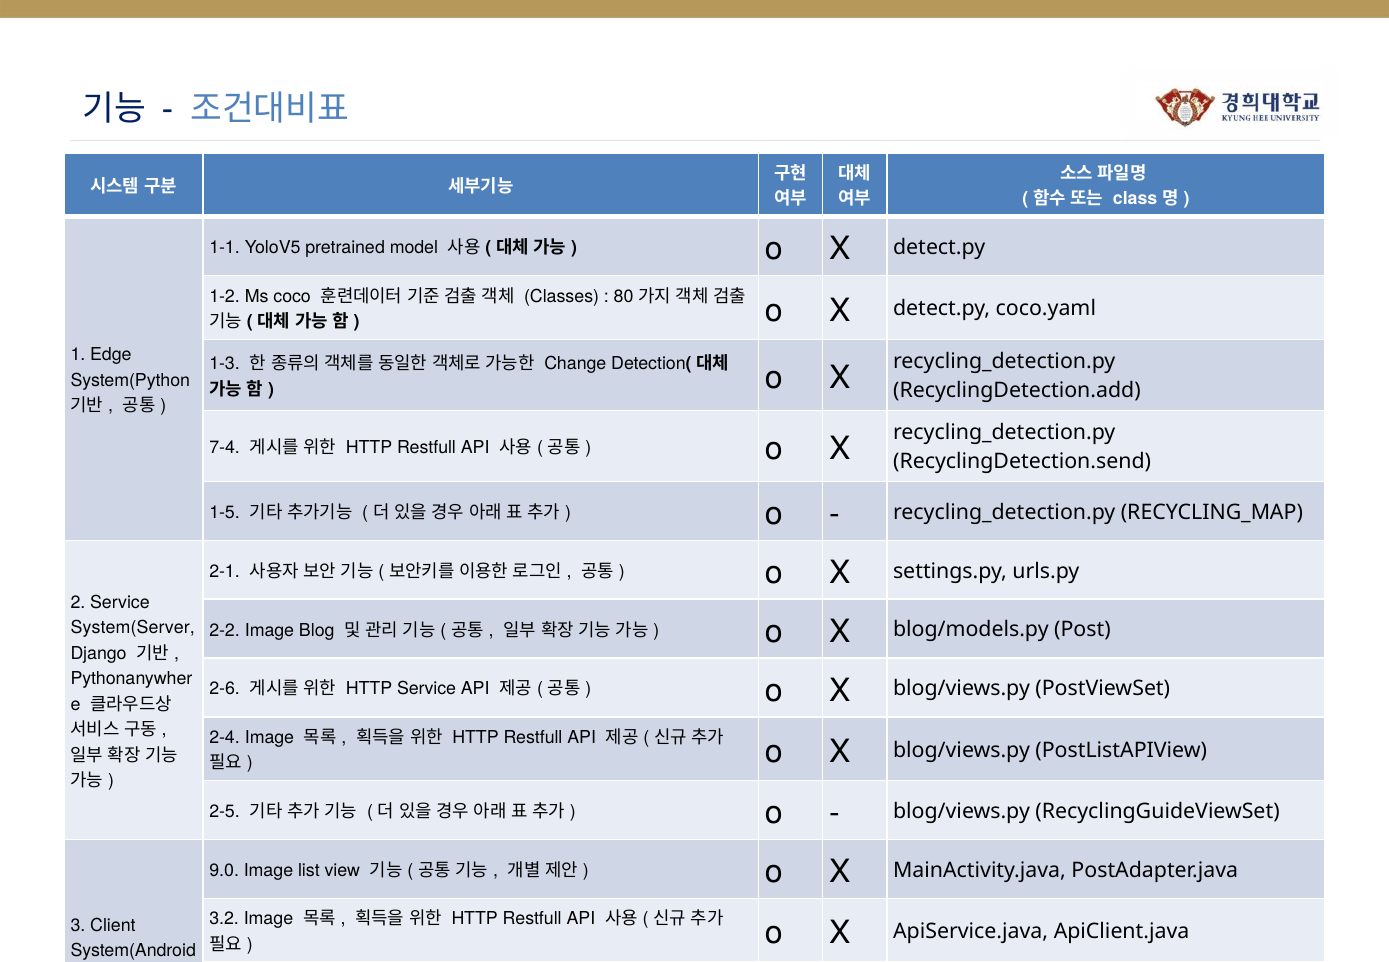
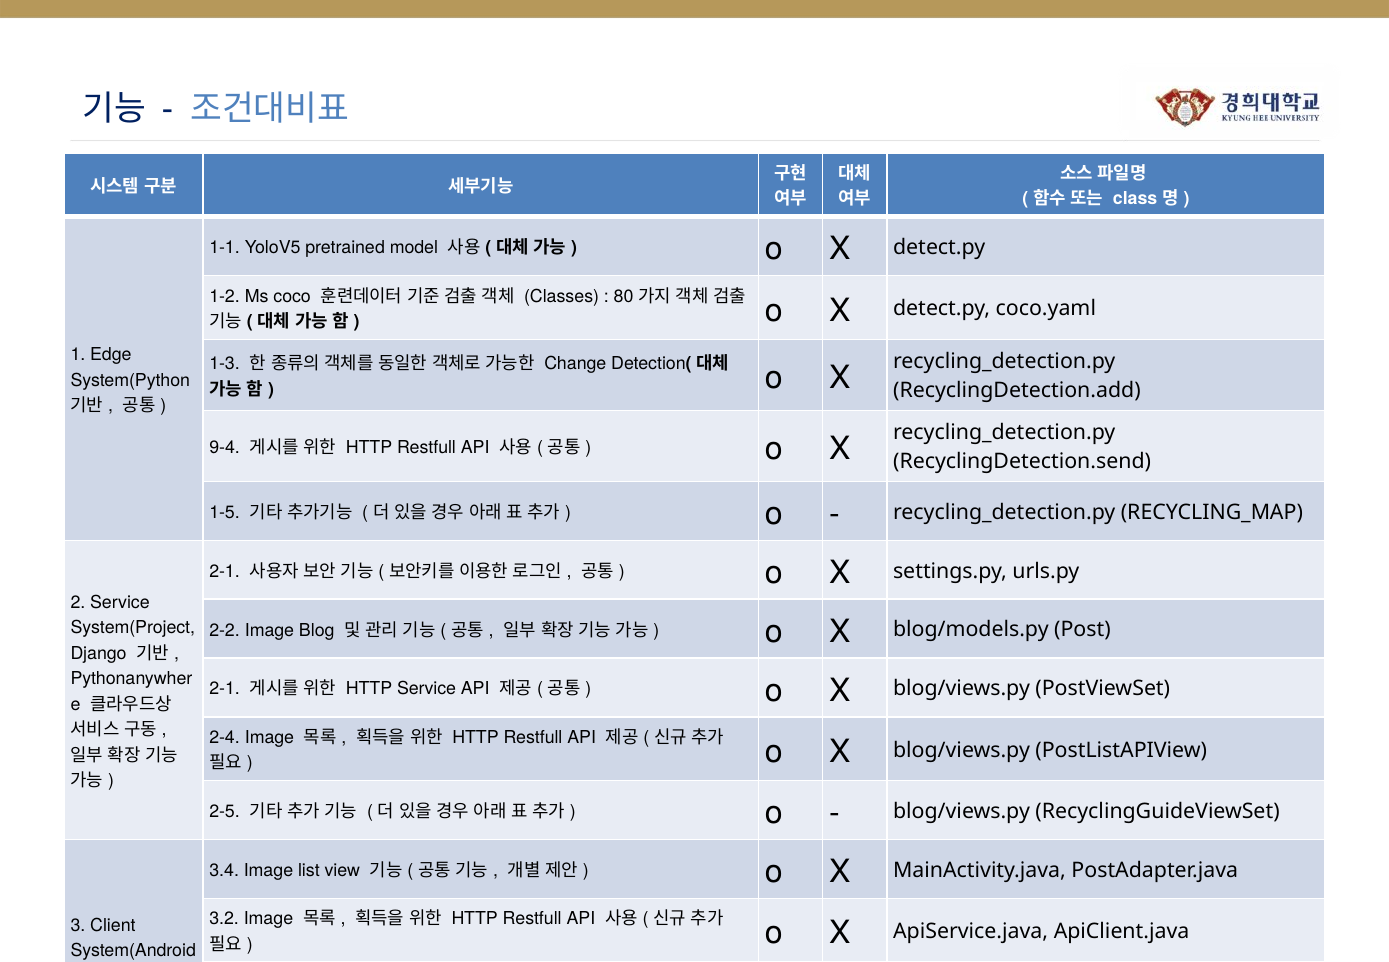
7-4: 7-4 -> 9-4 (225, 447)
System(Server: System(Server -> System(Project (133, 628)
2-6: 2-6 -> 2-1 (225, 689)
9.0: 9.0 -> 3.4 (224, 870)
